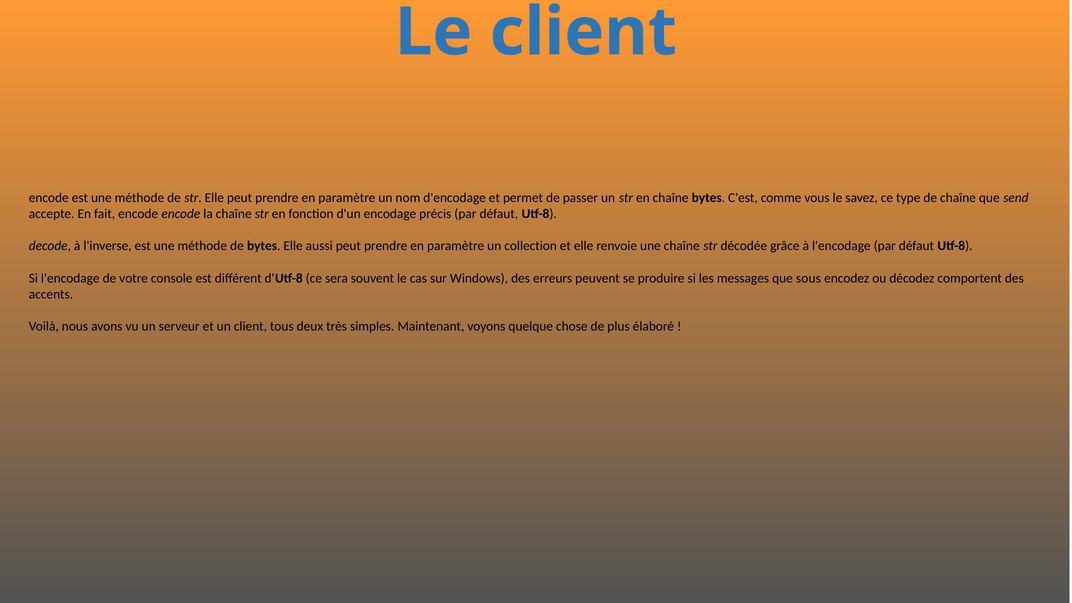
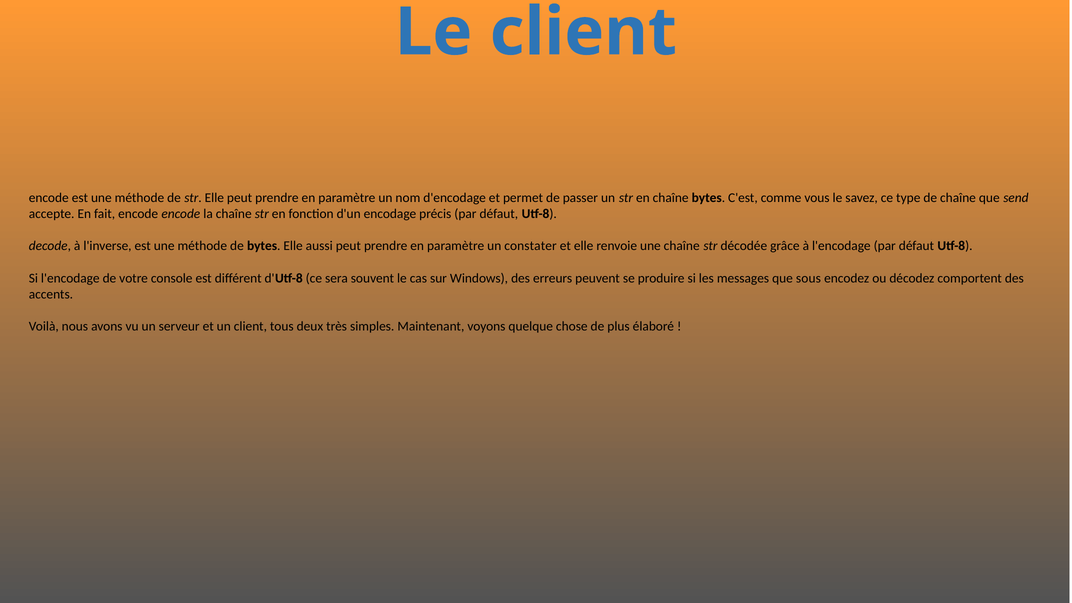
collection: collection -> constater (531, 246)
